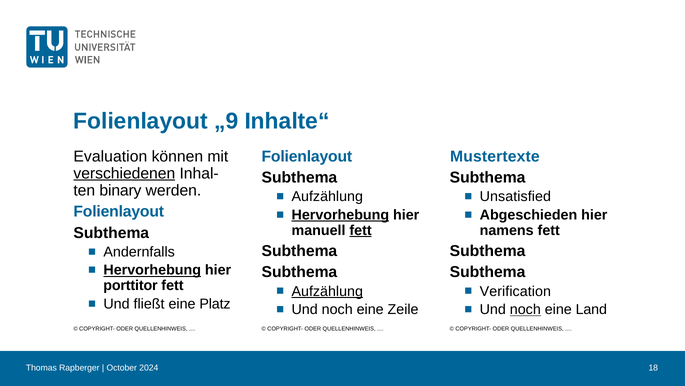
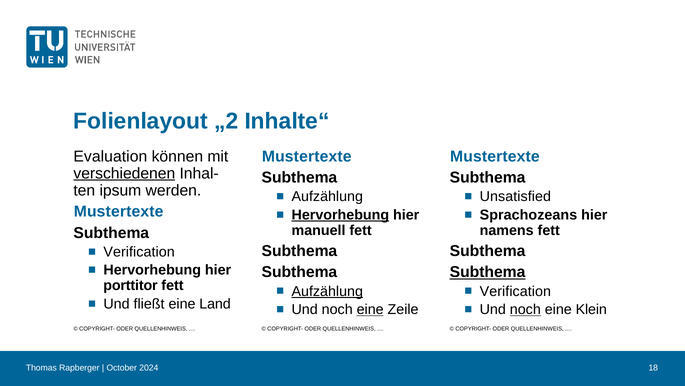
„9: „9 -> „2 (226, 121)
Folienlayout: Folienlayout -> Mustertexte (307, 156)
binary: binary -> ipsum (120, 190)
Folienlayout: Folienlayout -> Mustertexte (119, 211)
Abgeschieden: Abgeschieden -> Sprachozeans (528, 215)
fett underline: present -> none (361, 230)
Andernfalls: Andernfalls -> Verification (139, 252)
Hervorhebung underline: present -> none (152, 270)
Subthema underline: none -> present (488, 272)
Platz: Platz -> Land (215, 303)
eine underline: none -> present (370, 309)
Land: Land -> Klein (591, 309)
